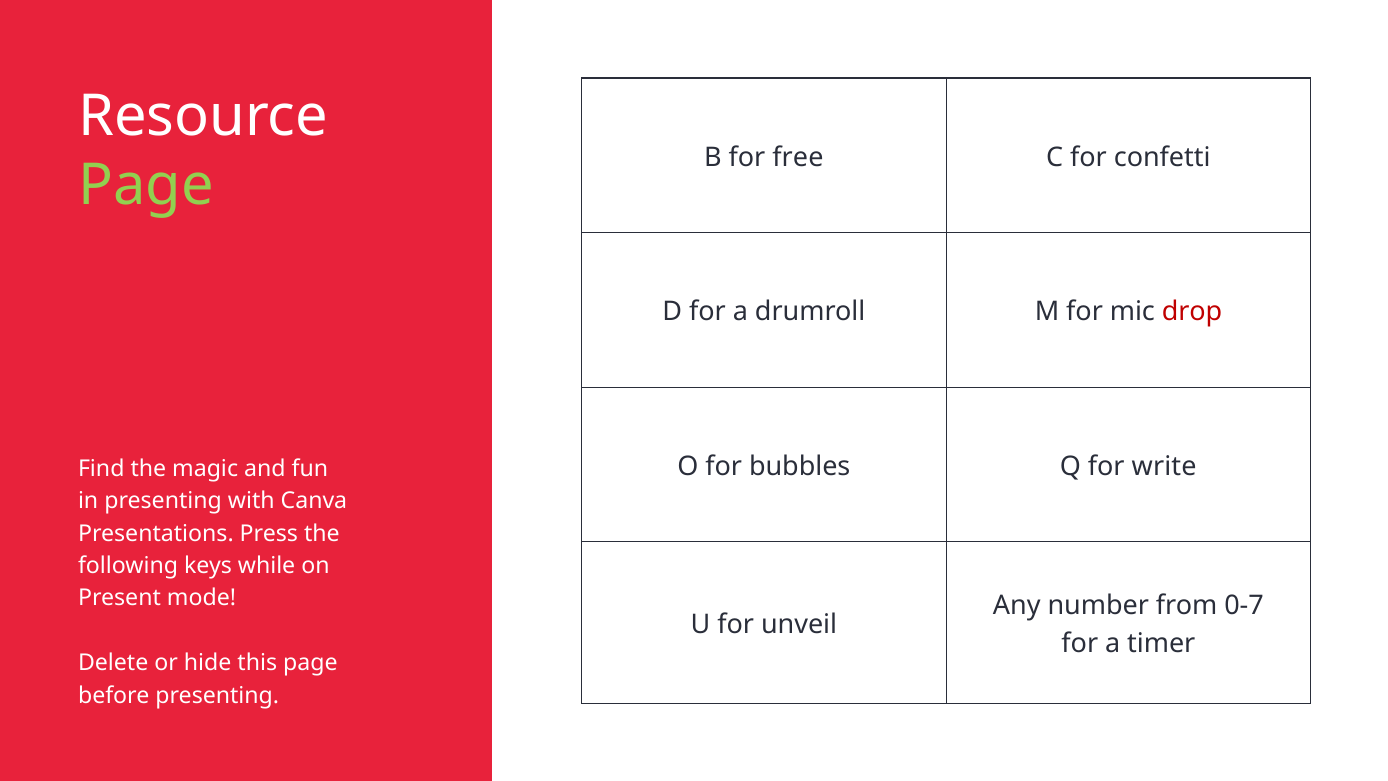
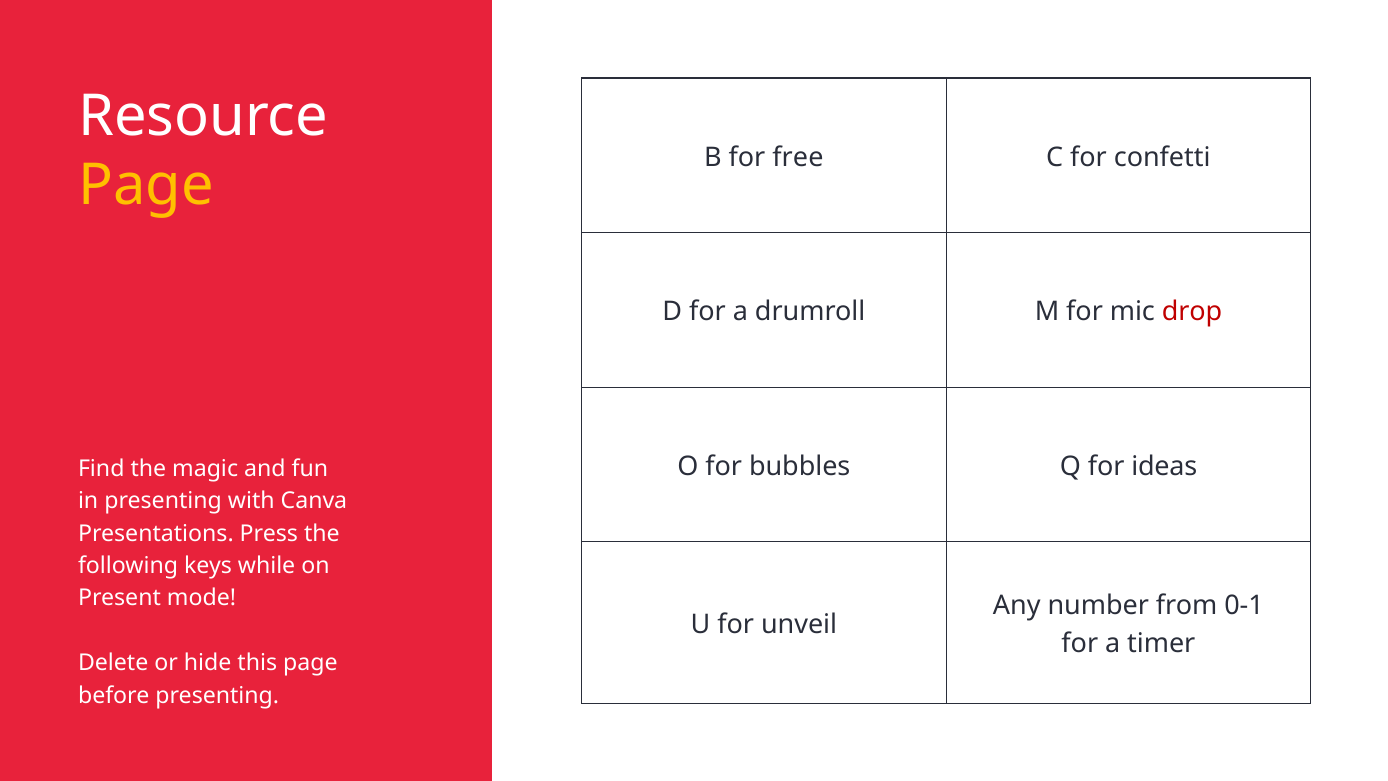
Page colour: light green -> yellow (146, 185)
write: write -> ideas (1164, 466)
0-7: 0-7 -> 0-1 (1244, 606)
